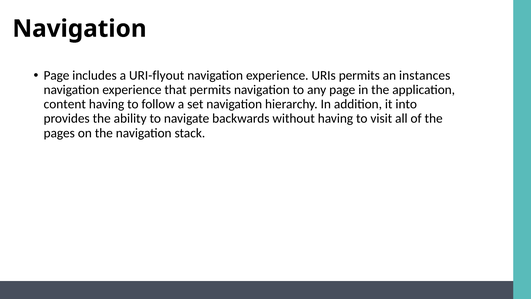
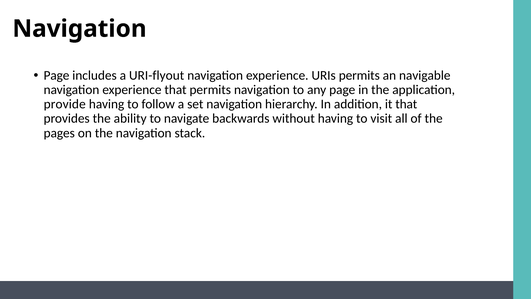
instances: instances -> navigable (425, 75)
content: content -> provide (65, 104)
it into: into -> that (406, 104)
